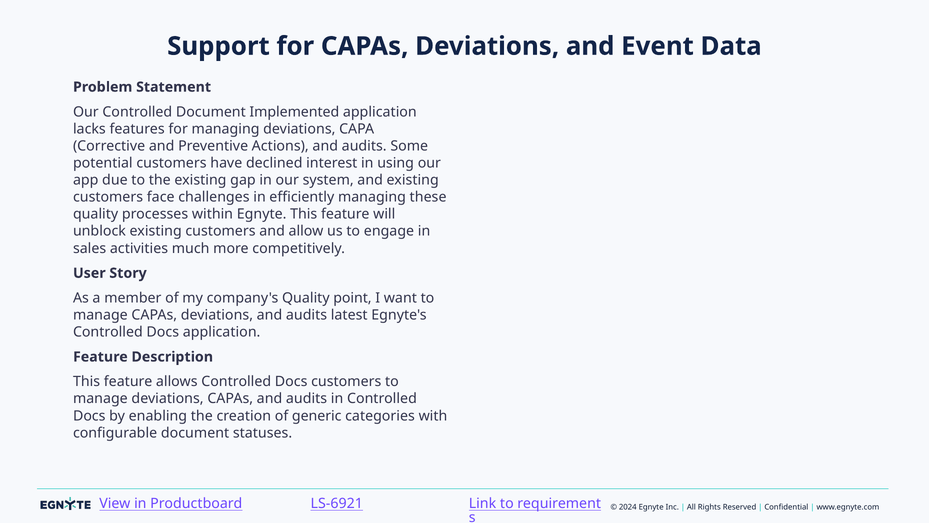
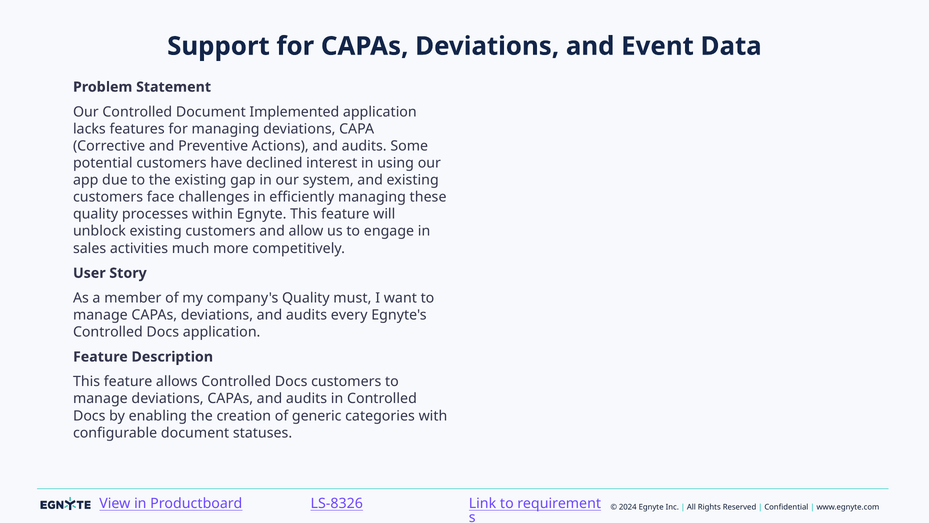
point: point -> must (352, 298)
latest: latest -> every (349, 315)
LS-6921: LS-6921 -> LS-8326 (337, 503)
